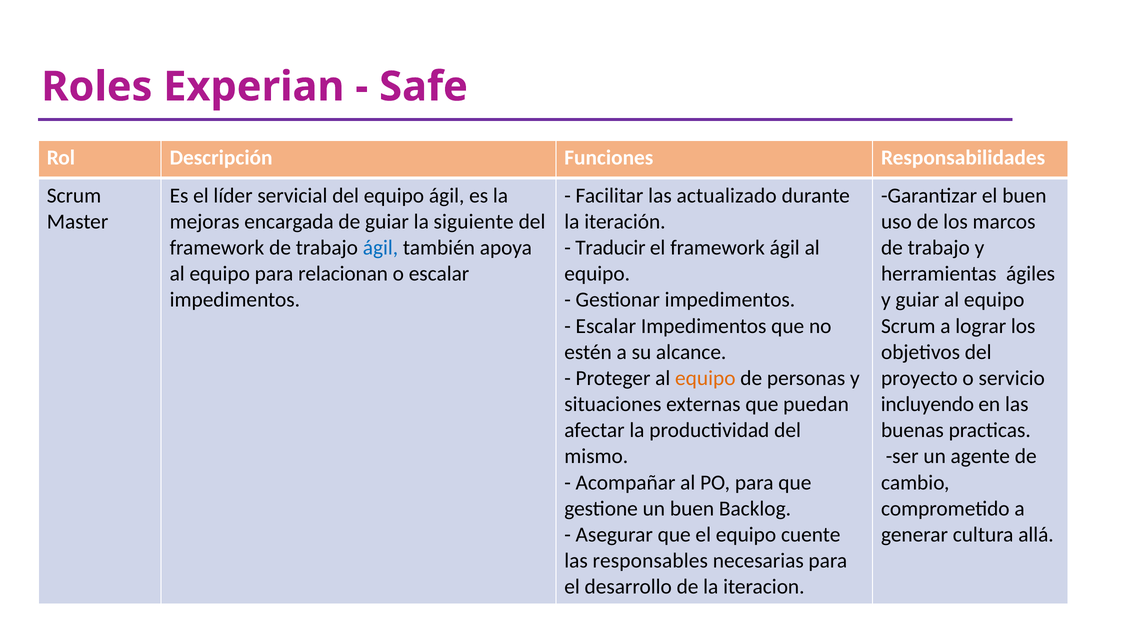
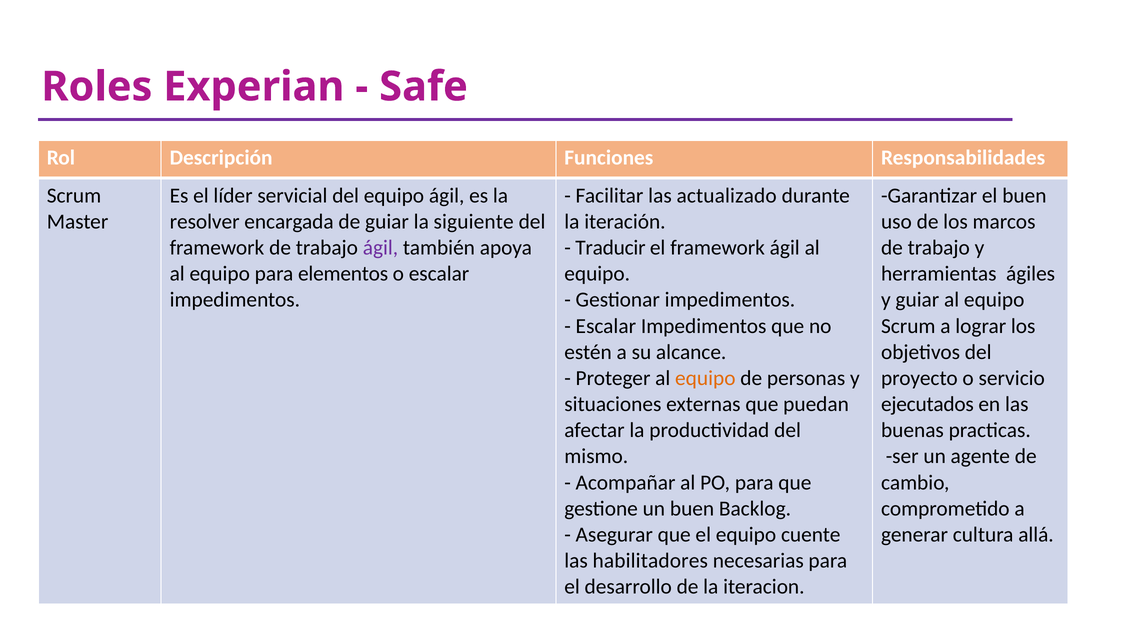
mejoras: mejoras -> resolver (205, 222)
ágil colour: blue -> purple (380, 248)
relacionan: relacionan -> elementos (343, 274)
incluyendo: incluyendo -> ejecutados (927, 404)
responsables: responsables -> habilitadores (650, 560)
